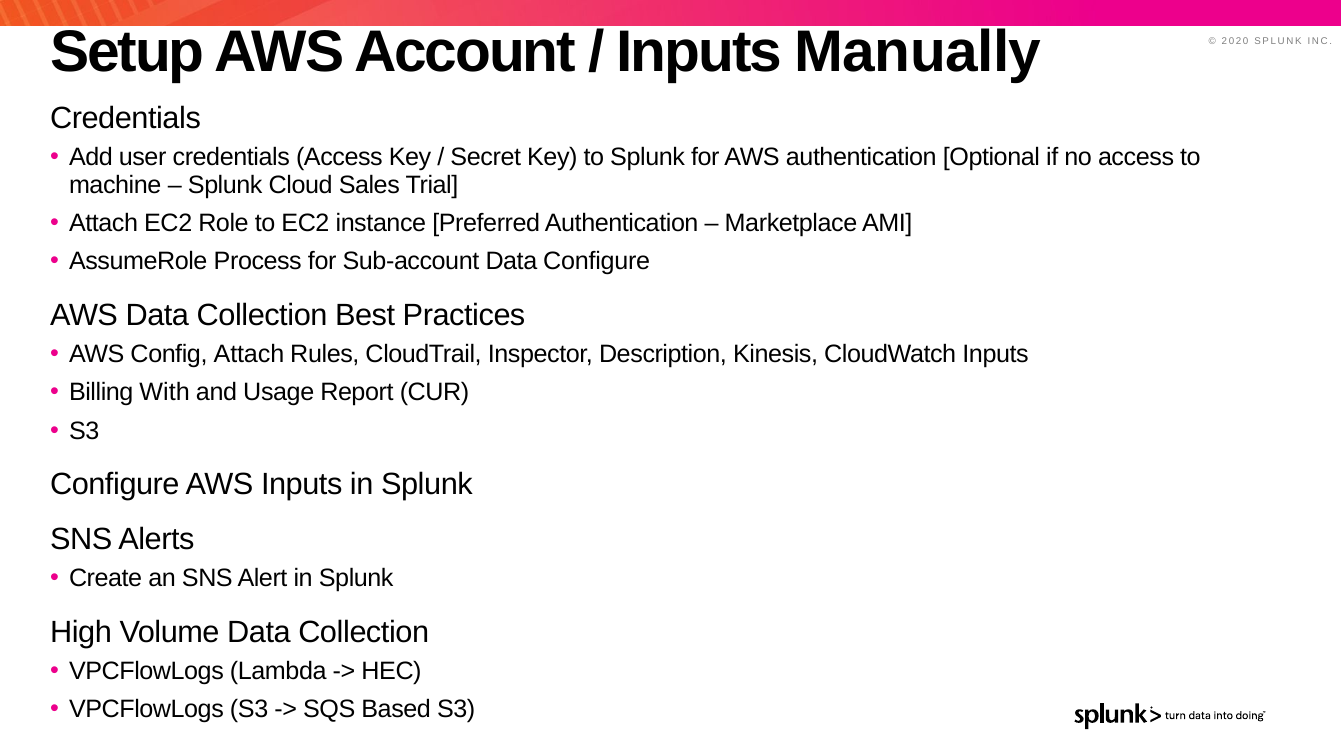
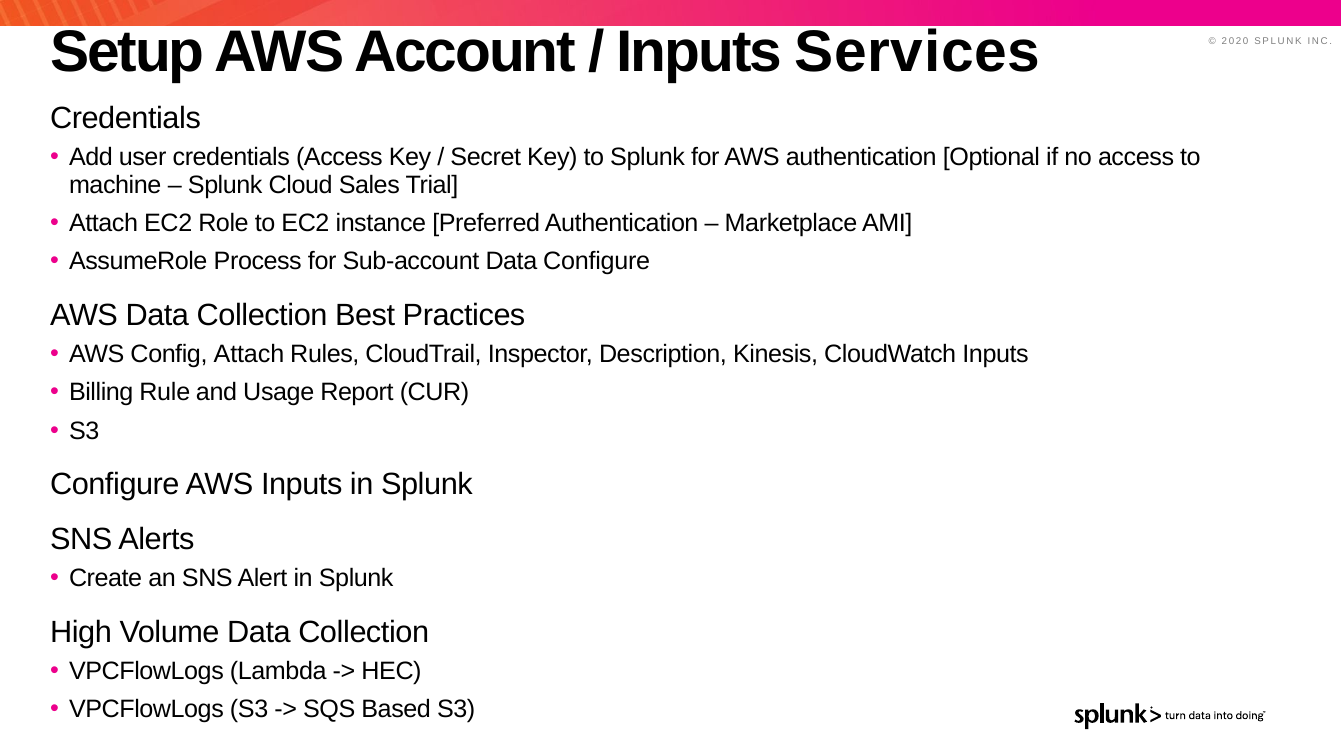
Manually: Manually -> Services (917, 52)
With: With -> Rule (165, 393)
